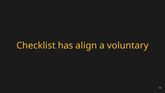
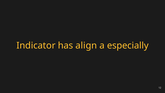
Checklist: Checklist -> Indicator (36, 46)
voluntary: voluntary -> especially (128, 46)
